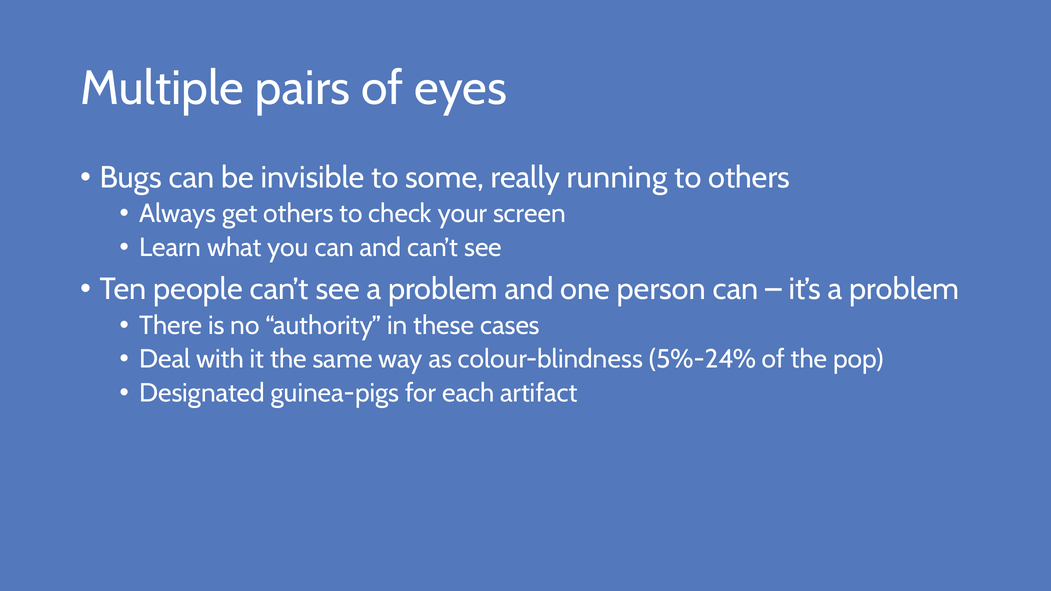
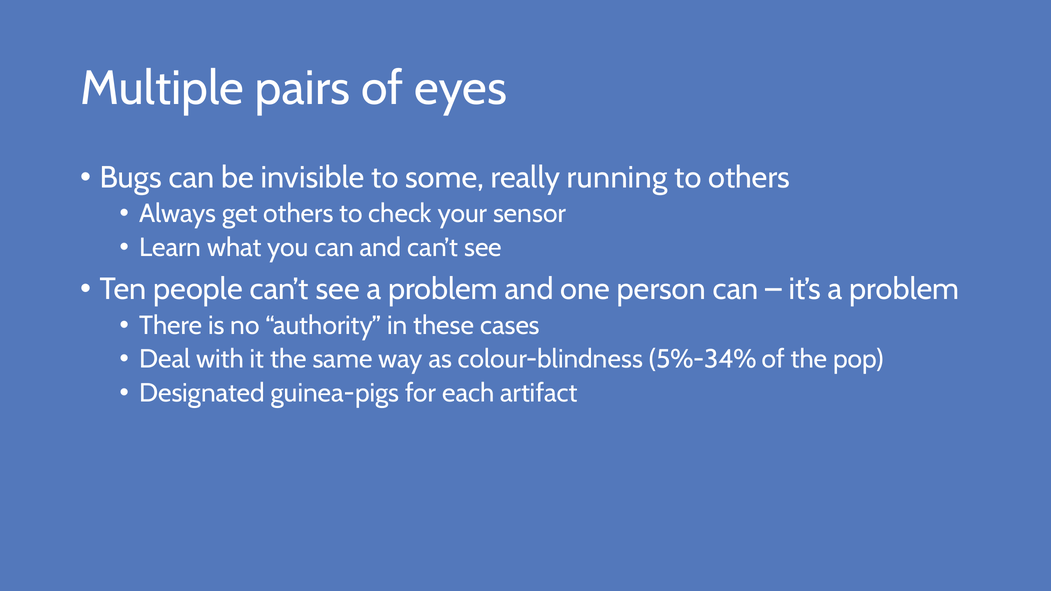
screen: screen -> sensor (529, 214)
5%-24%: 5%-24% -> 5%-34% (702, 359)
